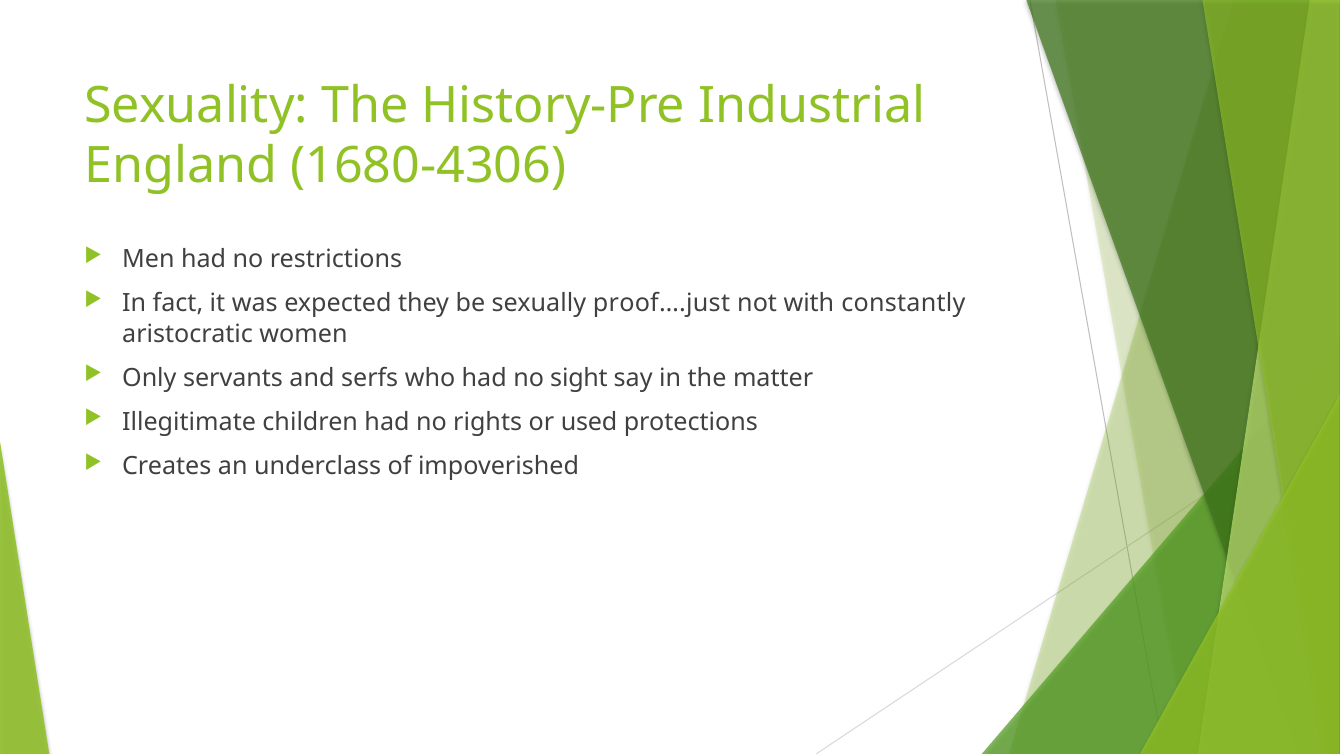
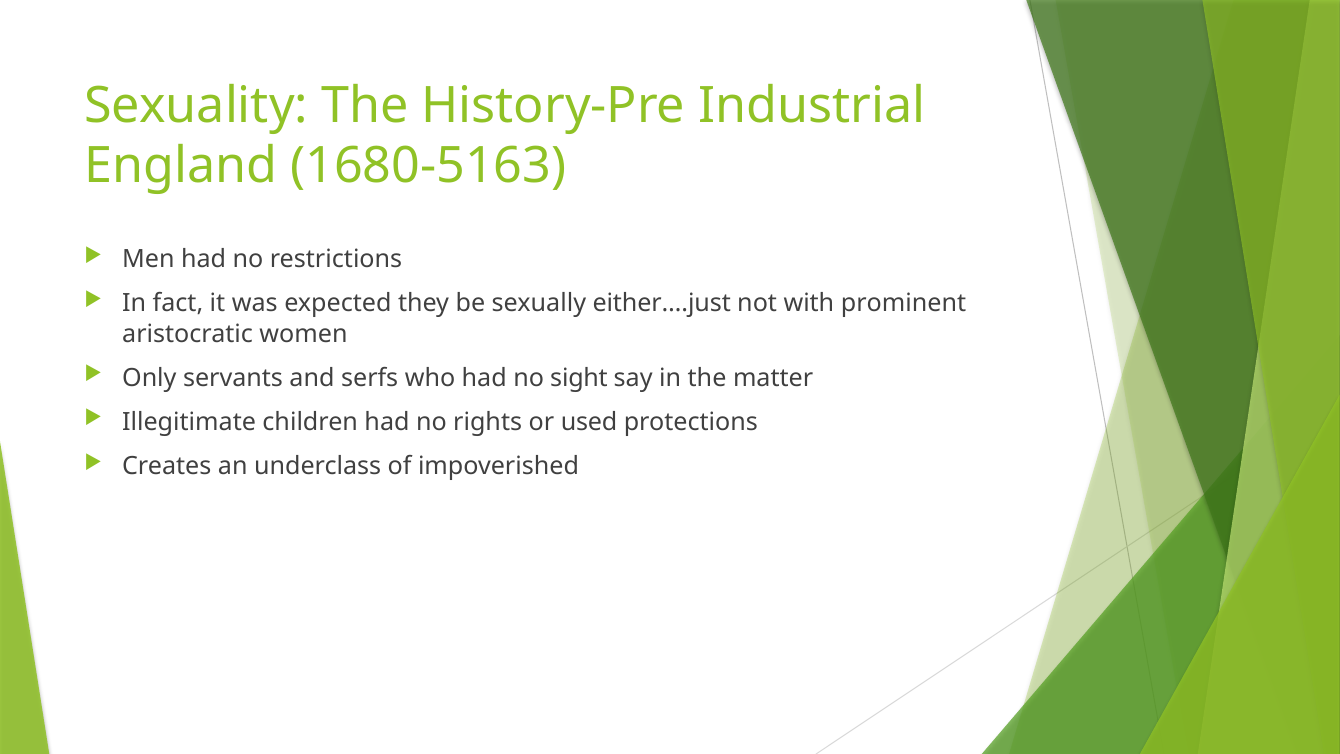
1680-4306: 1680-4306 -> 1680-5163 (428, 166)
proof….just: proof….just -> either….just (662, 303)
constantly: constantly -> prominent (903, 303)
